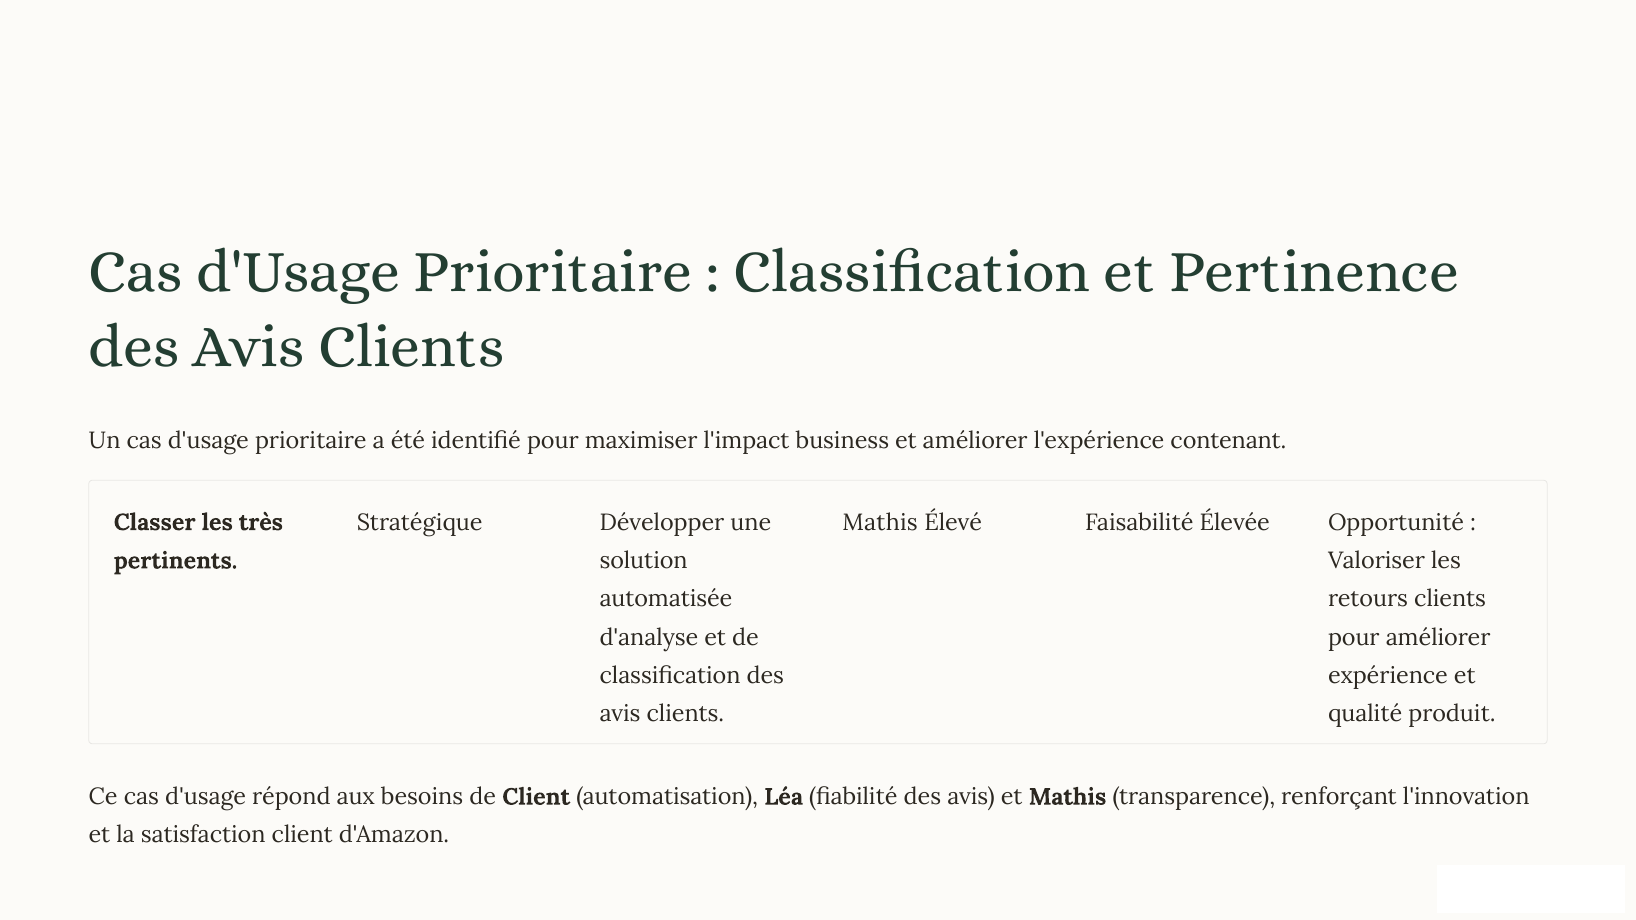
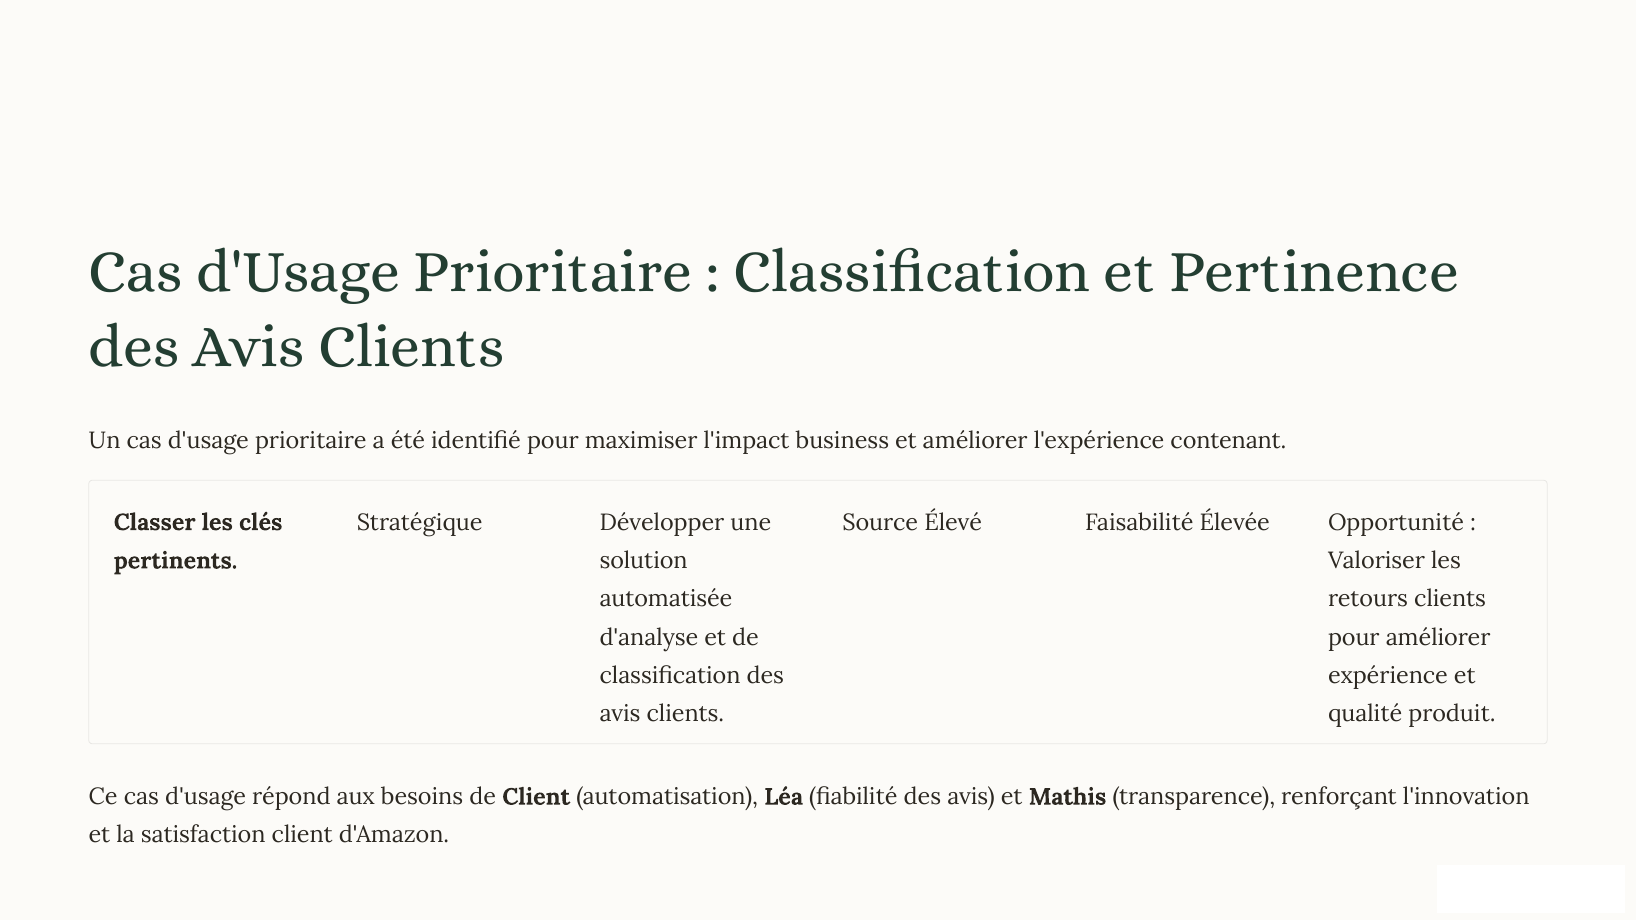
très: très -> clés (261, 522)
Mathis: Mathis -> Source (880, 522)
